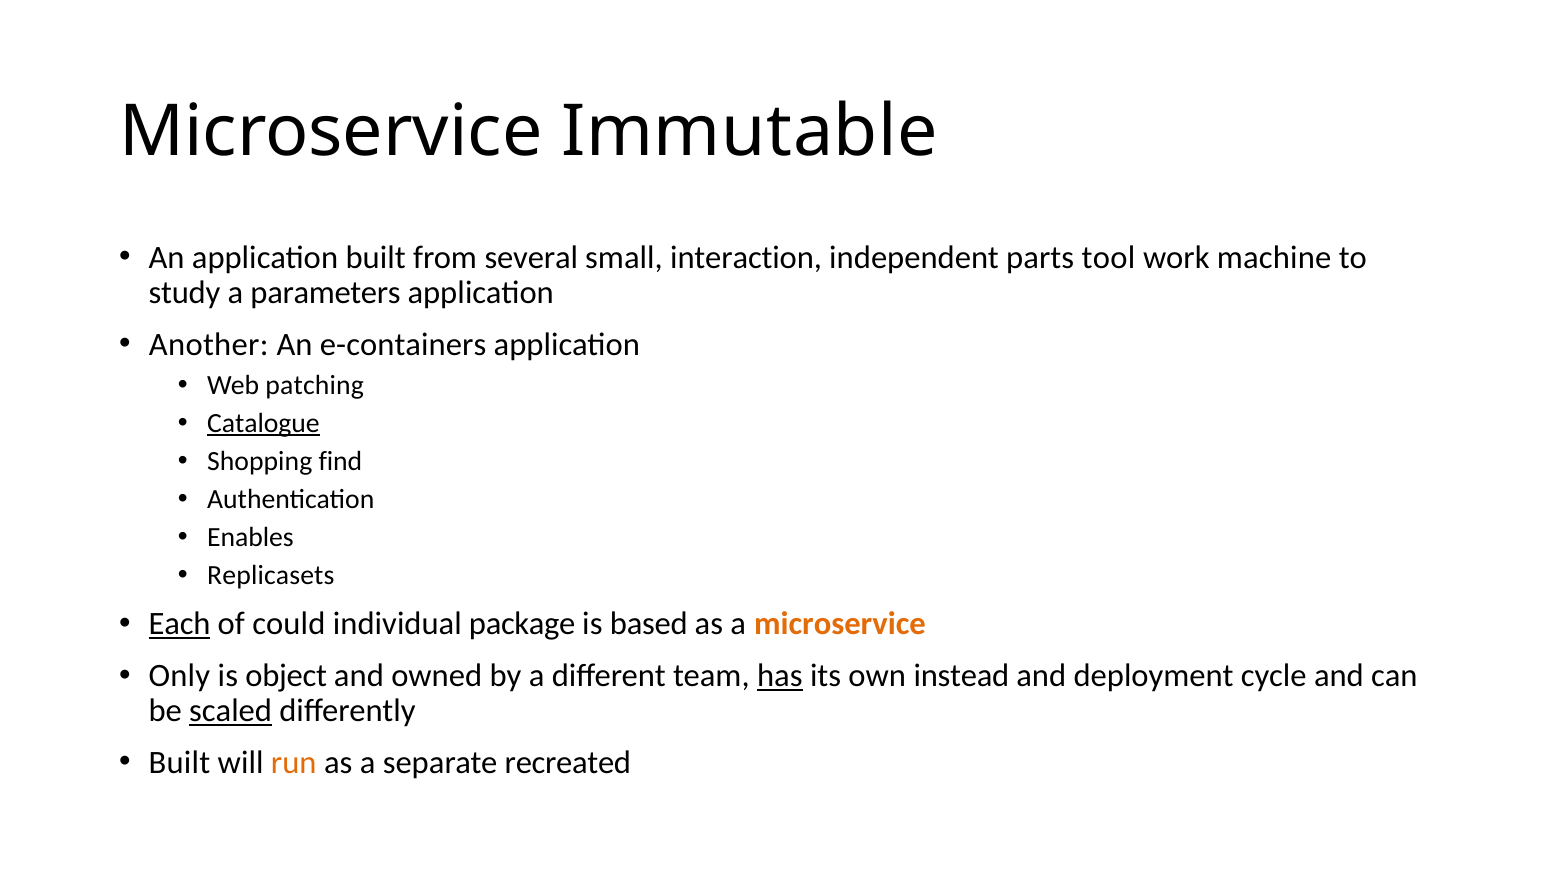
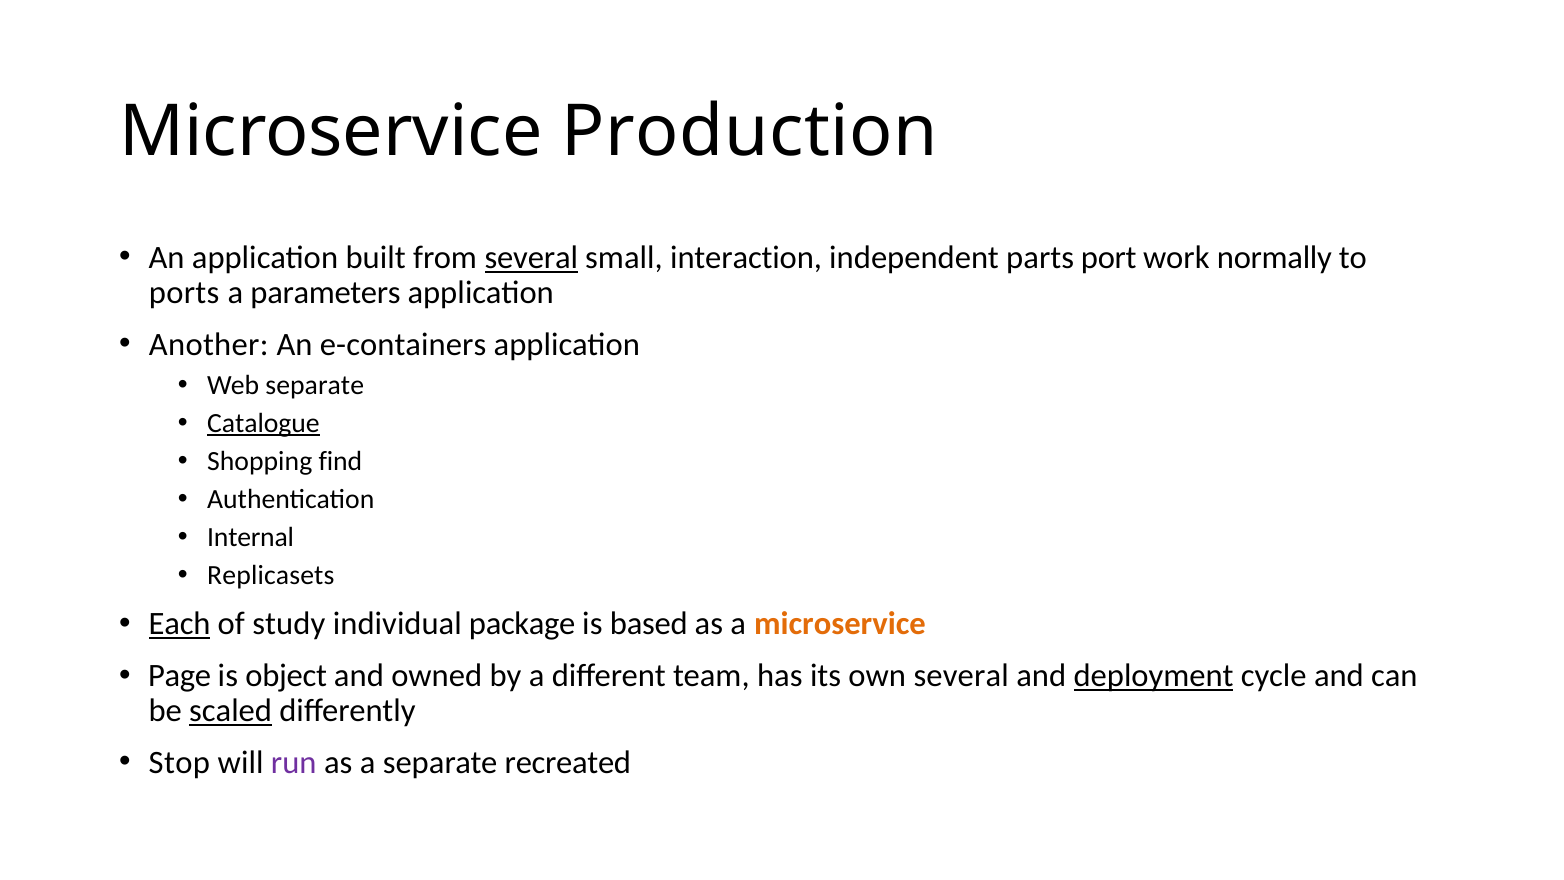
Immutable: Immutable -> Production (750, 131)
several underline: none -> present (531, 257)
tool: tool -> port (1109, 257)
machine: machine -> normally (1274, 257)
study: study -> ports (184, 293)
Web patching: patching -> separate (315, 385)
Enables: Enables -> Internal (251, 537)
could: could -> study (289, 624)
Only: Only -> Page (180, 675)
has underline: present -> none (780, 675)
own instead: instead -> several (961, 675)
deployment underline: none -> present (1154, 675)
Built: Built -> Stop (179, 762)
run colour: orange -> purple (294, 762)
